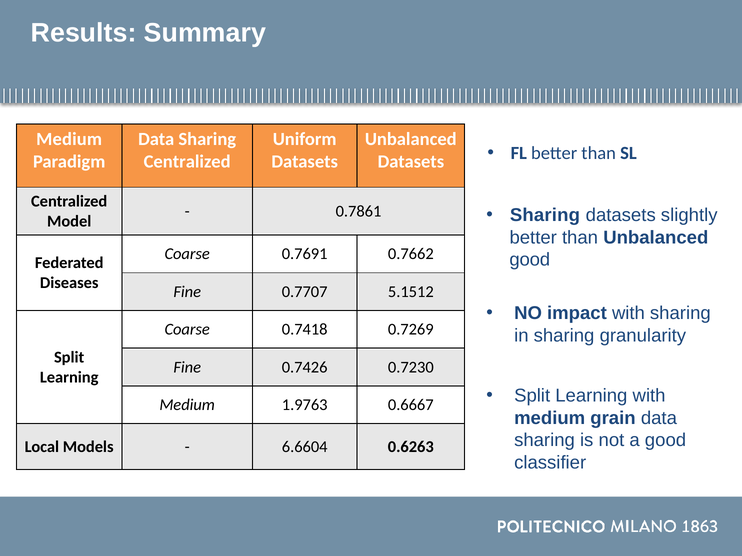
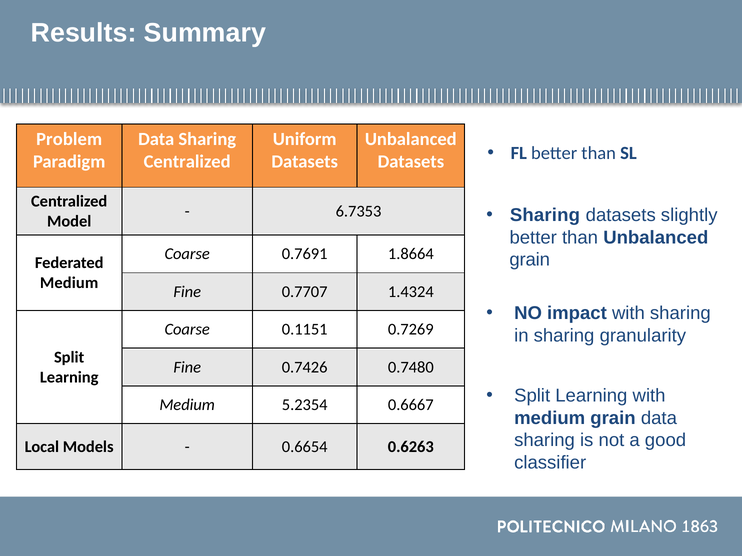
Medium: Medium -> Problem (69, 139)
0.7861: 0.7861 -> 6.7353 (359, 212)
0.7662: 0.7662 -> 1.8664 (411, 254)
good: good -> grain (530, 260)
Diseases: Diseases -> Medium (69, 283)
5.1512: 5.1512 -> 1.4324 (411, 292)
0.7418: 0.7418 -> 0.1151 (305, 330)
0.7230: 0.7230 -> 0.7480 (411, 368)
1.9763: 1.9763 -> 5.2354 (305, 405)
6.6604: 6.6604 -> 0.6654 (305, 447)
